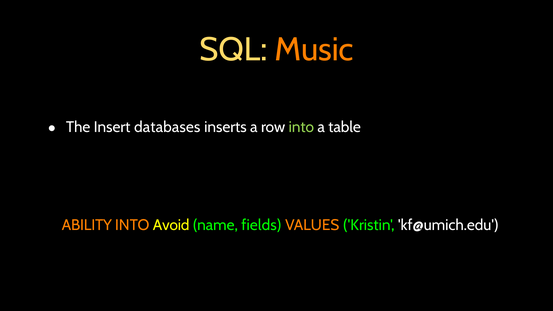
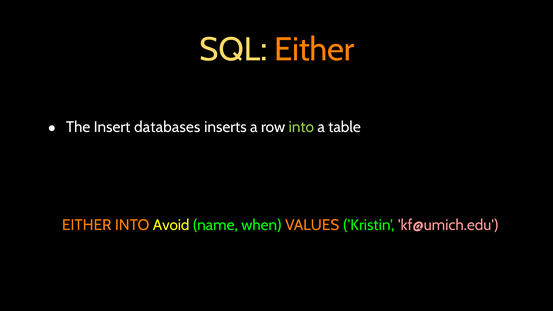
SQL Music: Music -> Either (314, 50)
ABILITY: ABILITY -> EITHER (87, 225)
fields: fields -> when (262, 225)
kf@umich.edu colour: white -> pink (448, 225)
